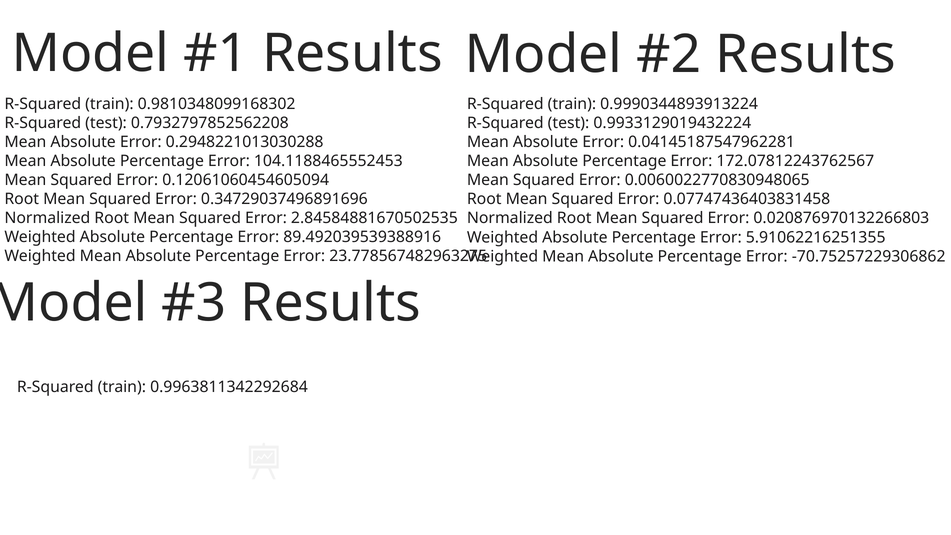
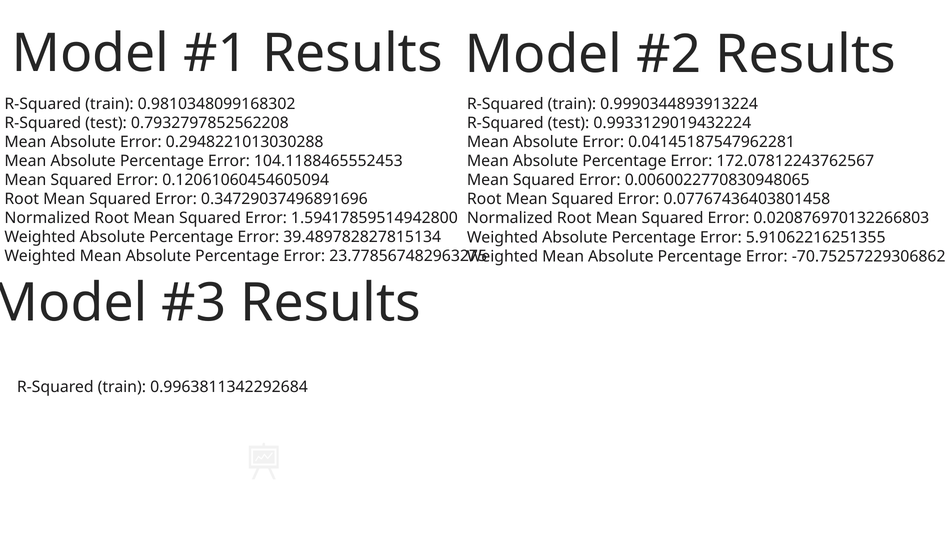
0.07747436403831458: 0.07747436403831458 -> 0.07767436403801458 (747, 199)
2.84584881670502535: 2.84584881670502535 -> 1.59417859514942800 (374, 218)
89.492039539388916: 89.492039539388916 -> 39.489782827815134 (362, 237)
